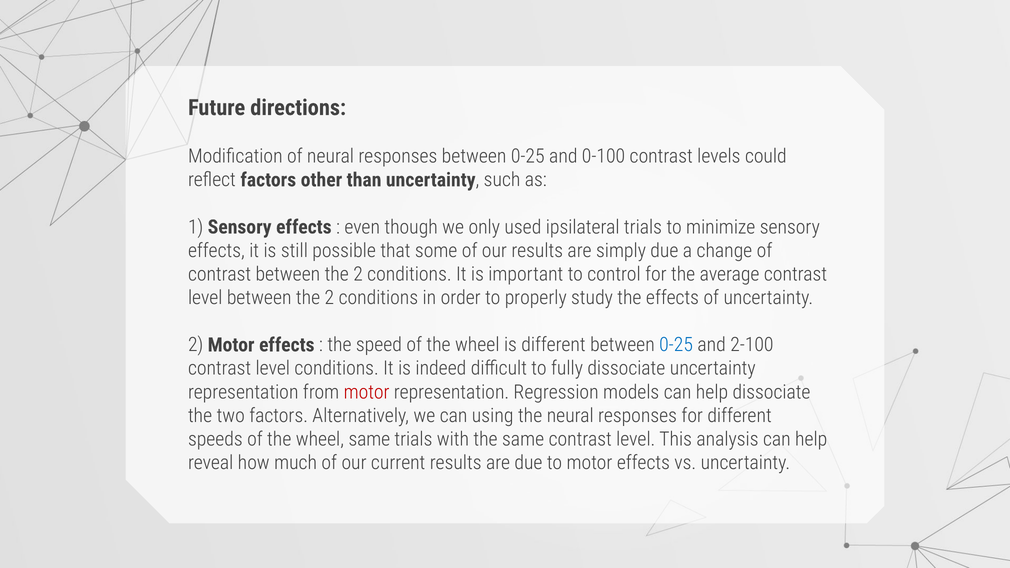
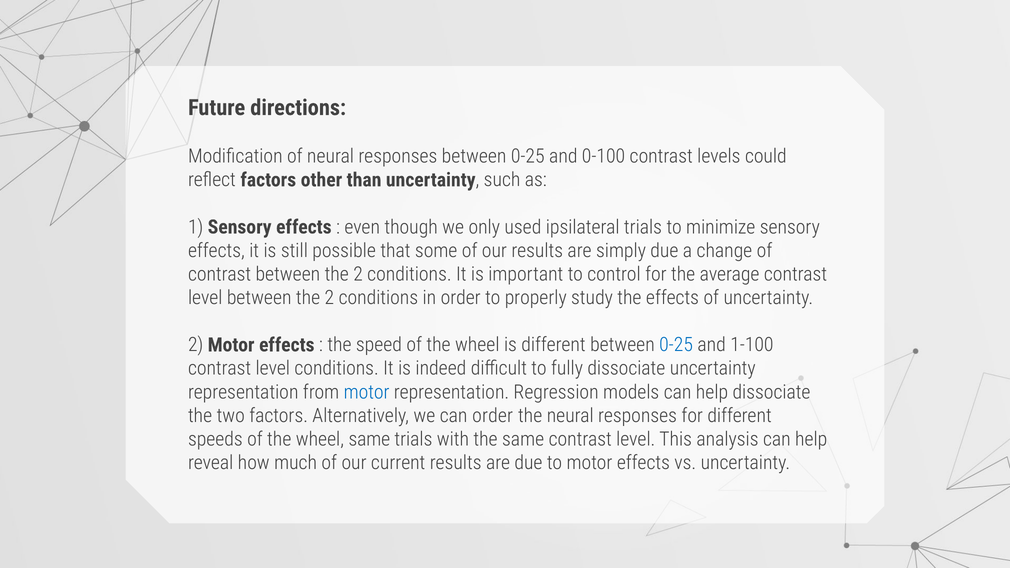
2-100: 2-100 -> 1-100 (752, 345)
motor colour: red -> blue (367, 392)
can using: using -> order (493, 416)
